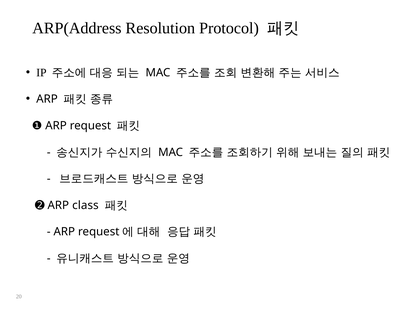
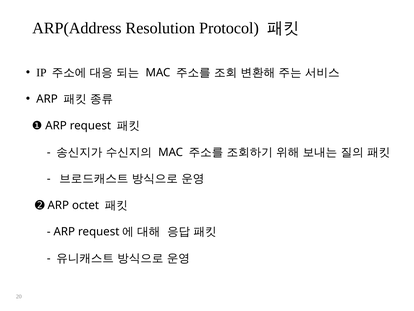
class: class -> octet (86, 205)
